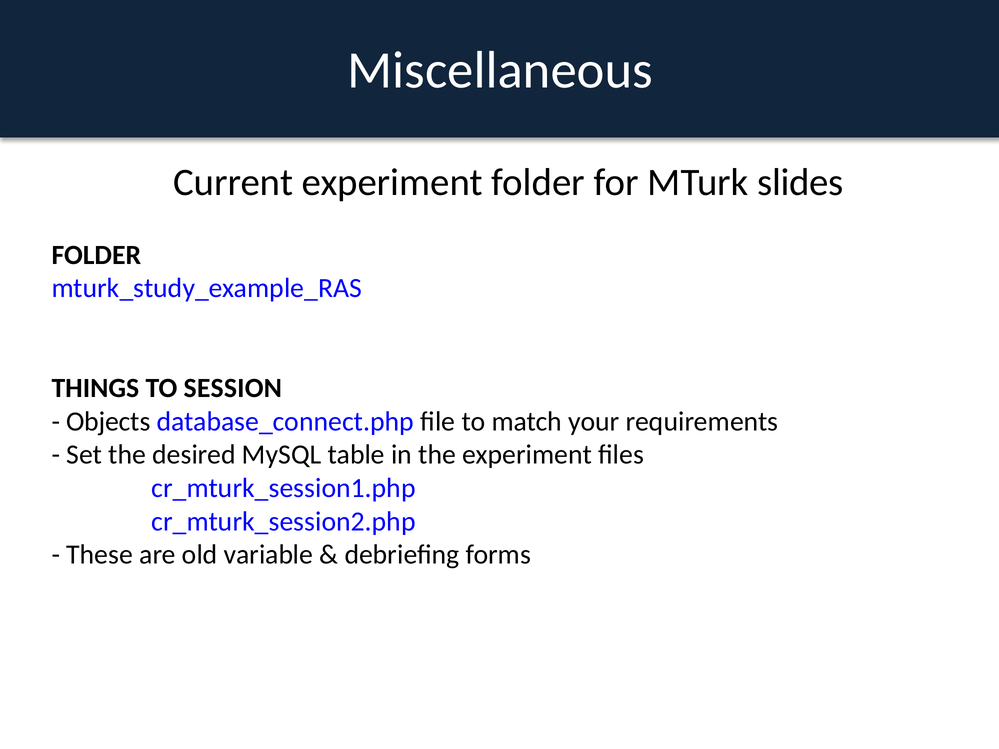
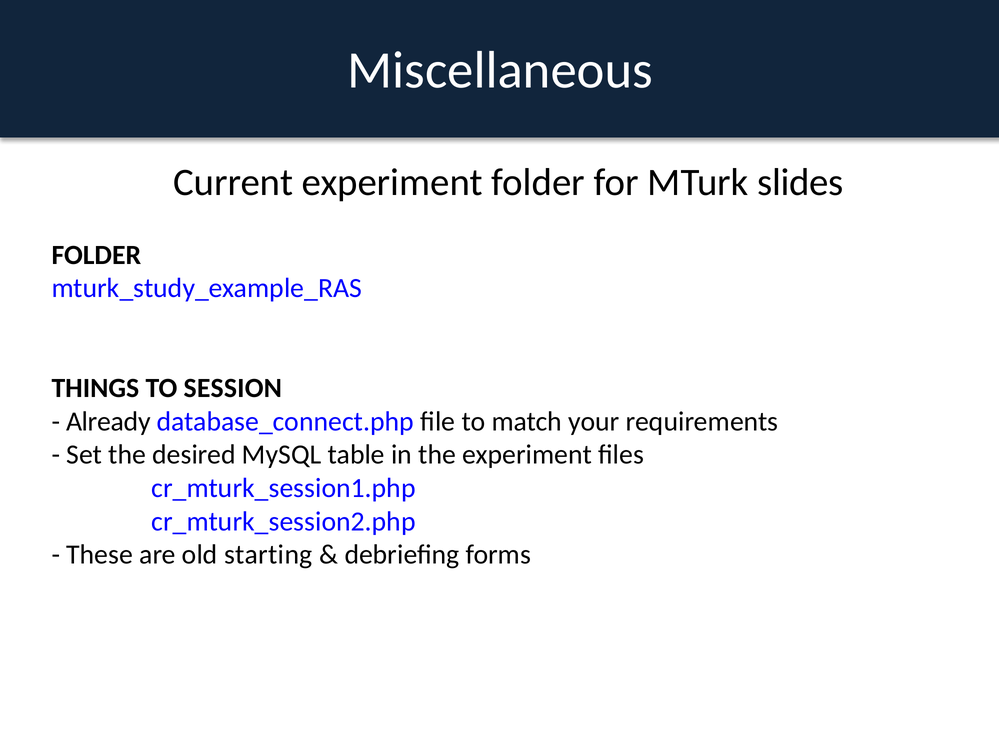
Objects: Objects -> Already (108, 422)
variable: variable -> starting (268, 555)
